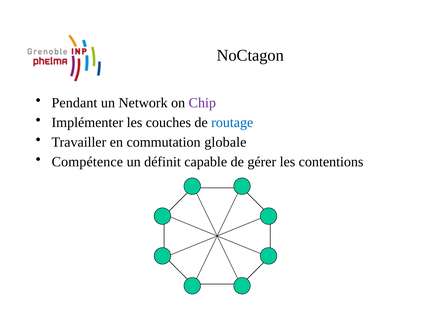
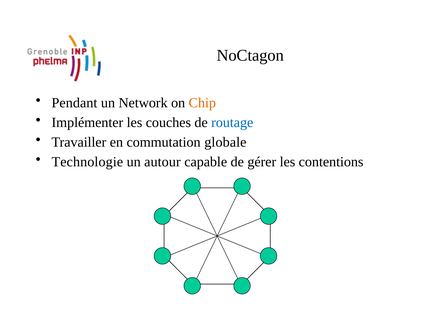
Chip colour: purple -> orange (202, 103)
Compétence: Compétence -> Technologie (87, 162)
définit: définit -> autour (162, 162)
